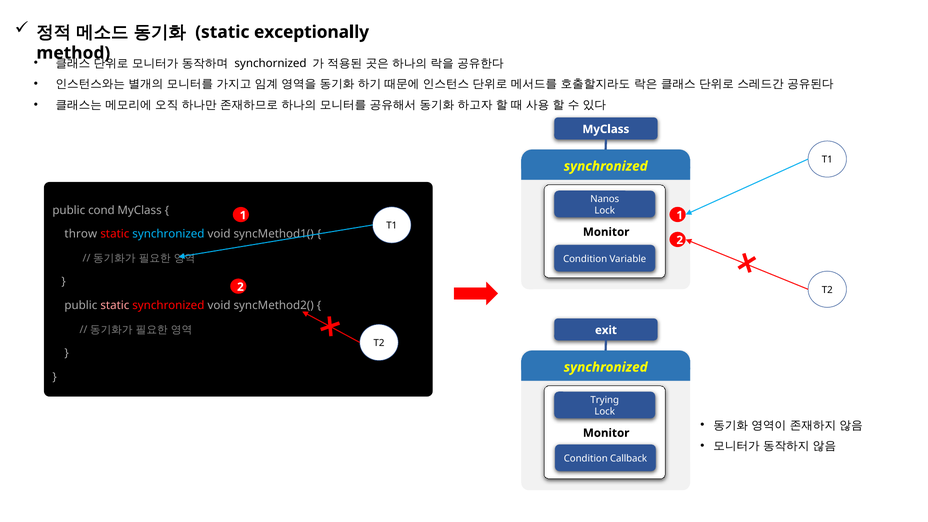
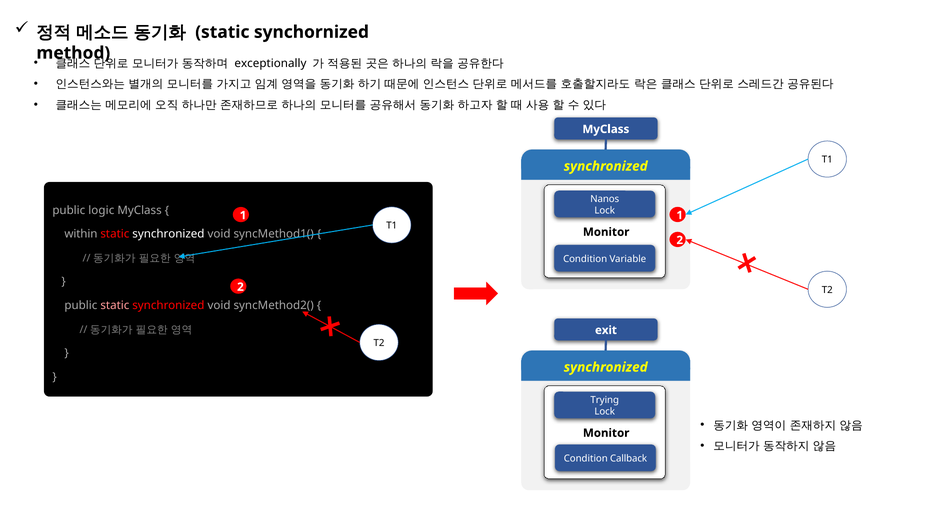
exceptionally: exceptionally -> synchornized (311, 32)
synchornized: synchornized -> exceptionally (270, 63)
cond: cond -> logic (101, 210)
throw: throw -> within (81, 234)
synchronized colour: light blue -> white (168, 234)
